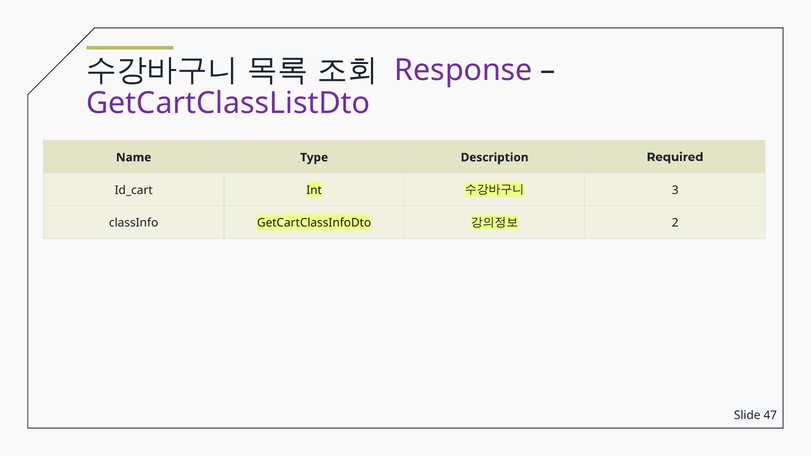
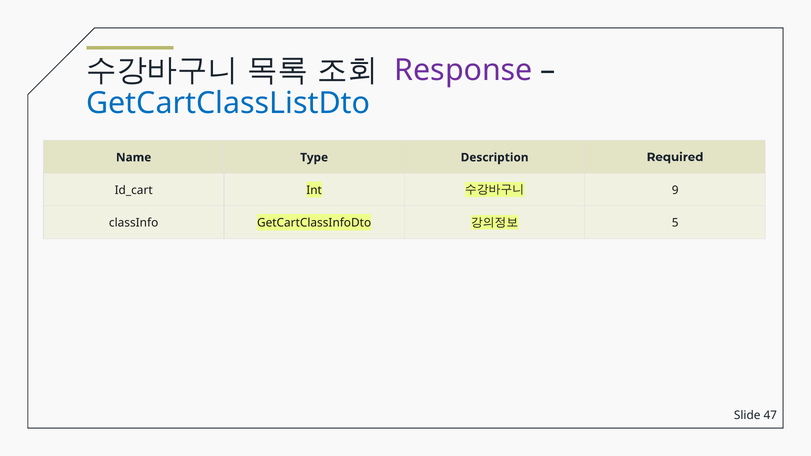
GetCartClassListDto colour: purple -> blue (228, 103)
3: 3 -> 9 (675, 190)
2: 2 -> 5 (675, 223)
